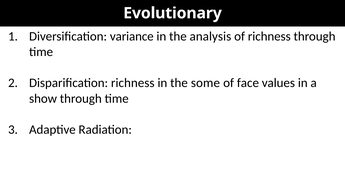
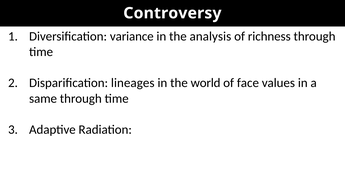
Evolutionary: Evolutionary -> Controversy (172, 13)
Disparification richness: richness -> lineages (133, 83)
some: some -> world (206, 83)
show: show -> same (43, 99)
